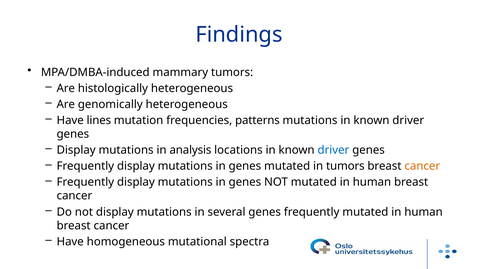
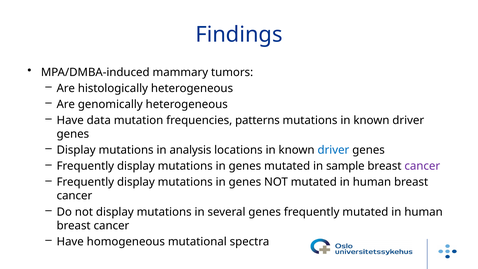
lines: lines -> data (99, 120)
in tumors: tumors -> sample (345, 166)
cancer colour: orange -> purple (422, 166)
